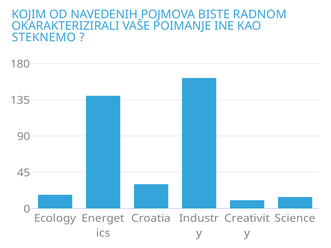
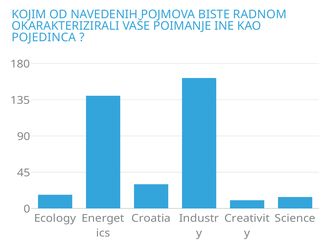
STEKNEMO: STEKNEMO -> POJEDINCA (44, 37)
